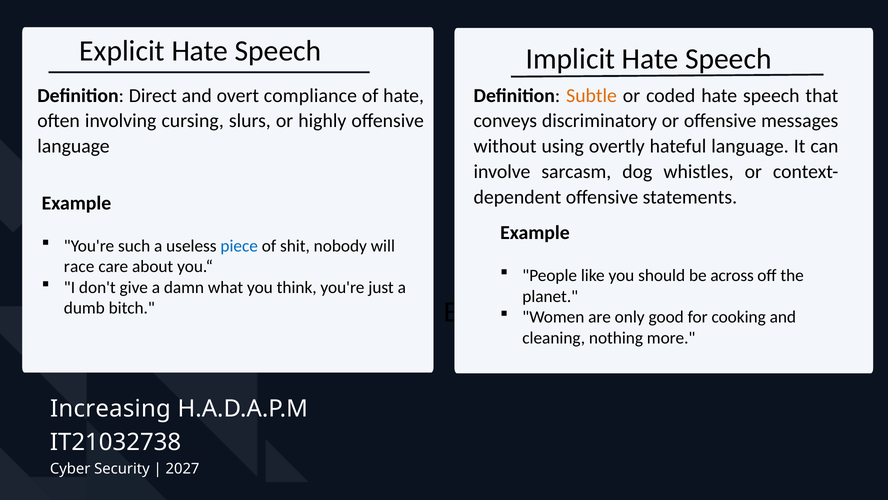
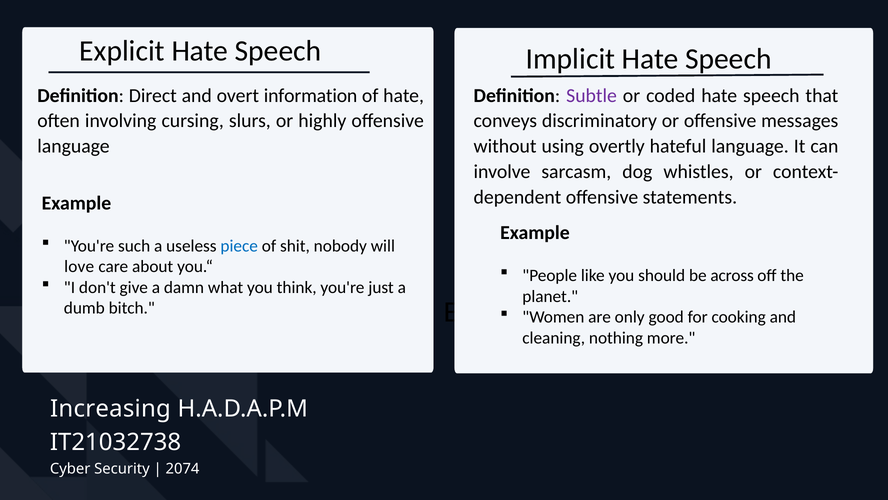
compliance: compliance -> information (311, 95)
Subtle colour: orange -> purple (592, 95)
race: race -> love (79, 266)
2027: 2027 -> 2074 (183, 468)
